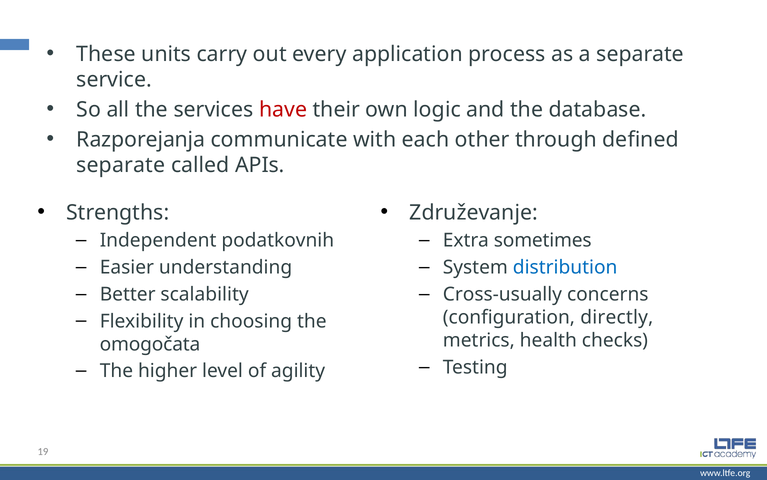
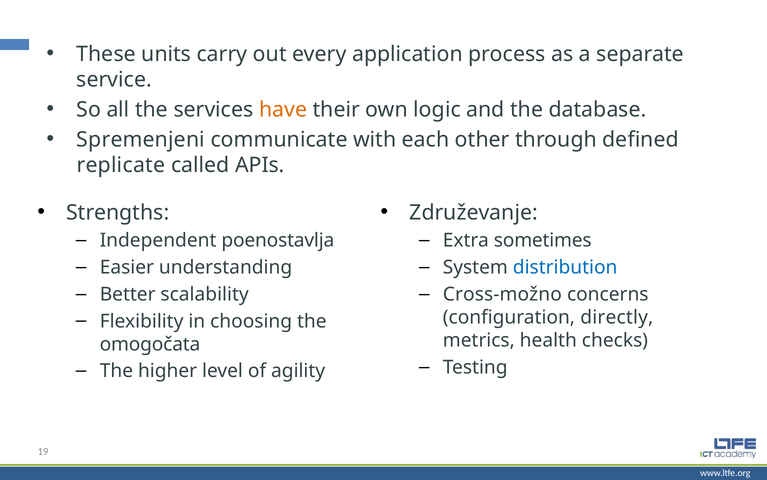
have colour: red -> orange (283, 109)
Razporejanja: Razporejanja -> Spremenjeni (141, 139)
separate: separate -> replicate (121, 165)
podatkovnih: podatkovnih -> poenostavlja (278, 240)
Cross-usually: Cross-usually -> Cross-možno (502, 294)
